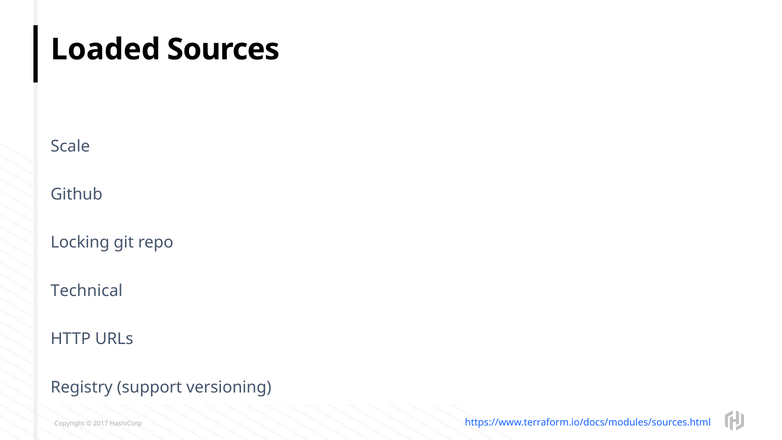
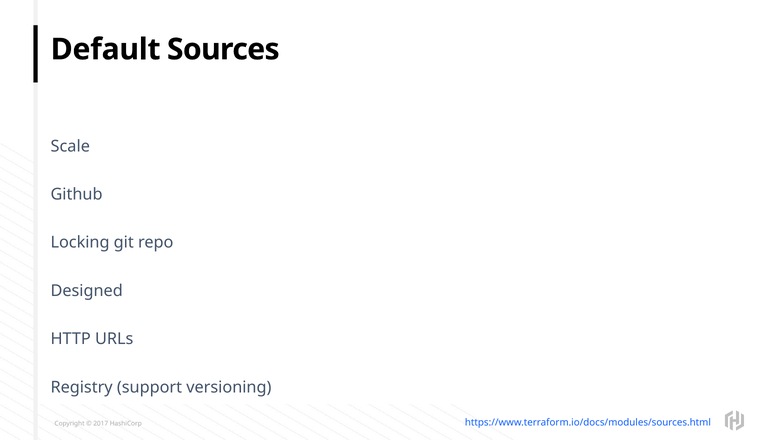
Loaded: Loaded -> Default (106, 49)
Technical: Technical -> Designed (87, 291)
